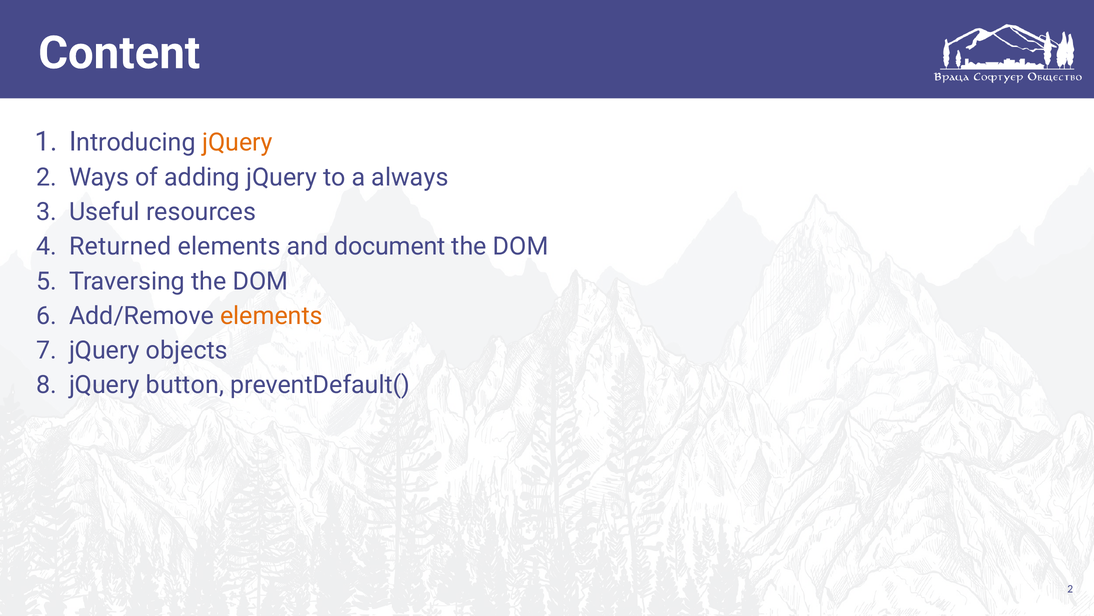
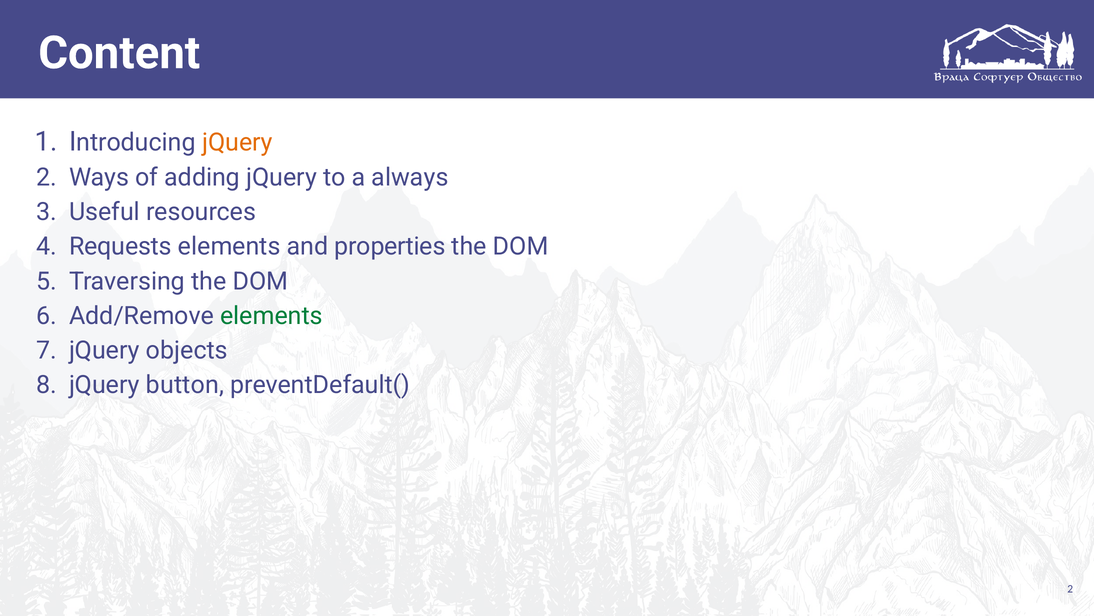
Returned: Returned -> Requests (120, 246)
document: document -> properties (390, 246)
elements colour: orange -> green (271, 316)
